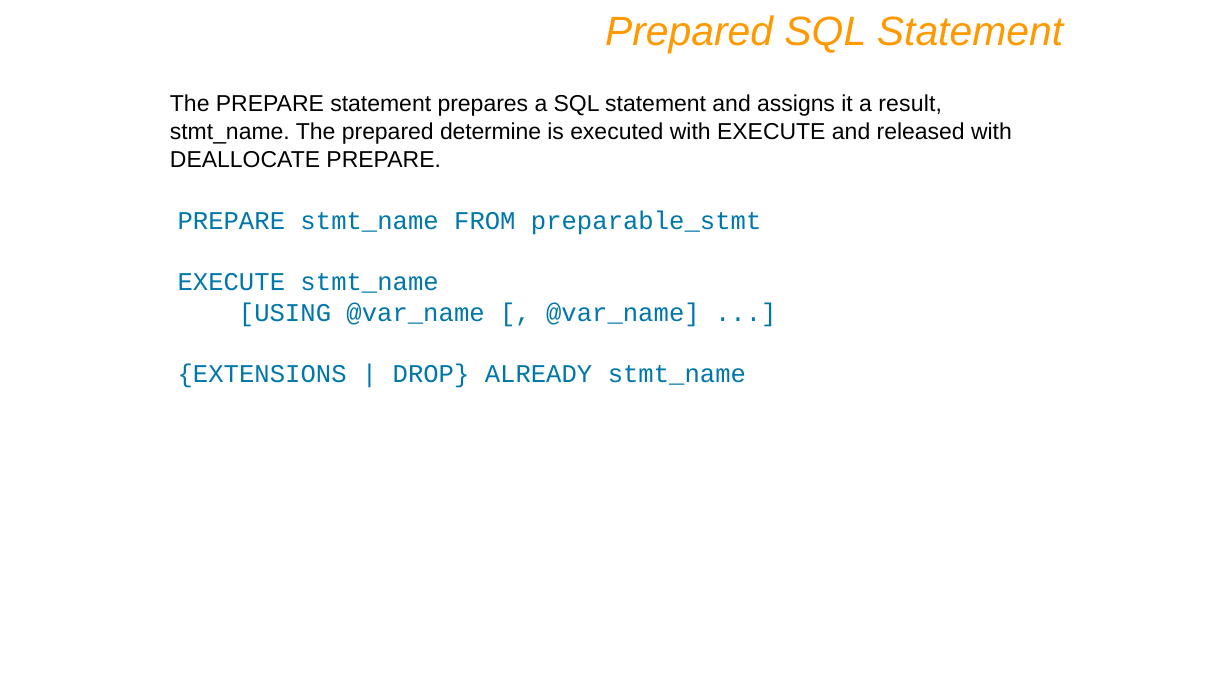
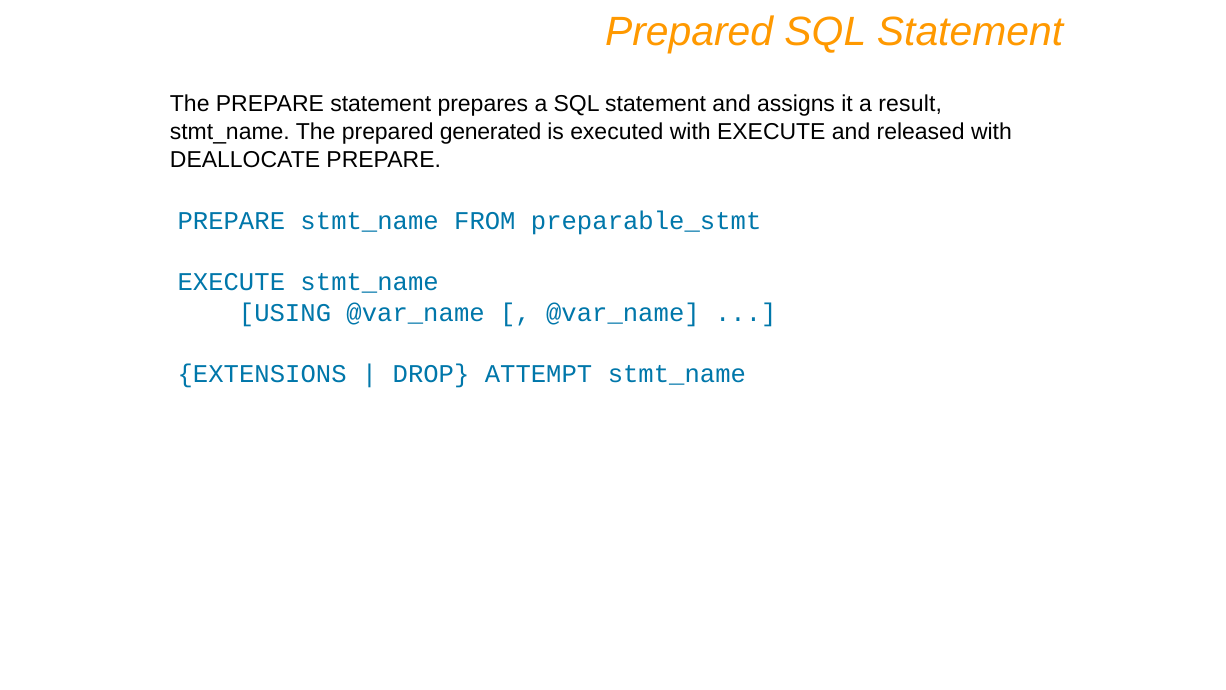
determine: determine -> generated (491, 132)
ALREADY: ALREADY -> ATTEMPT (539, 374)
